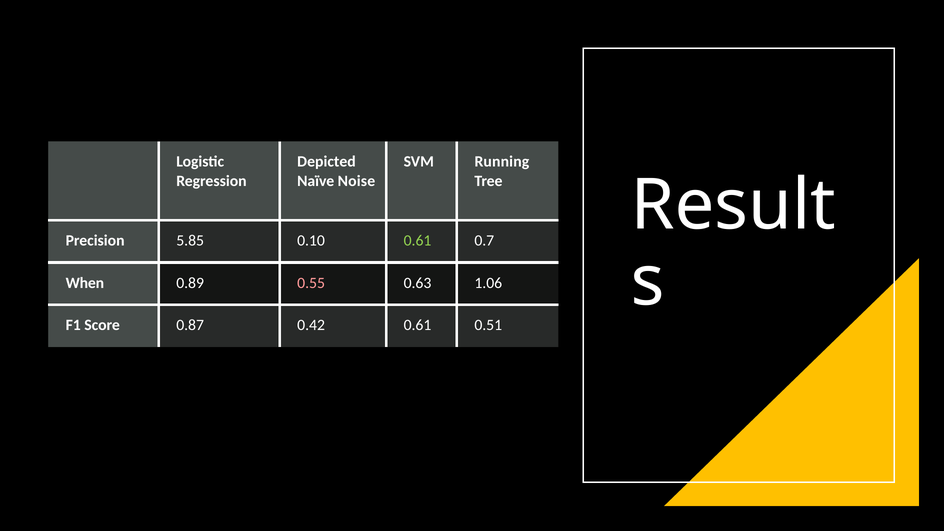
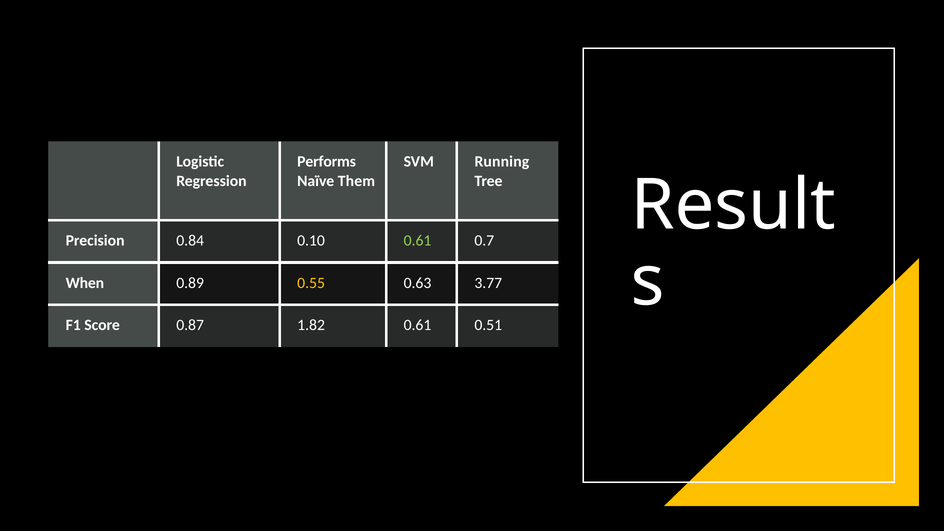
Depicted: Depicted -> Performs (327, 162)
Noise: Noise -> Them (356, 181)
5.85: 5.85 -> 0.84 (190, 241)
0.55 colour: pink -> yellow (311, 283)
1.06: 1.06 -> 3.77 (488, 283)
0.42: 0.42 -> 1.82 (311, 325)
